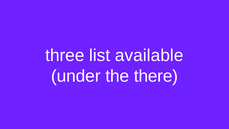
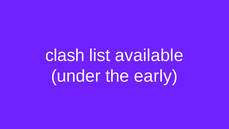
three: three -> clash (65, 55)
there: there -> early (156, 76)
